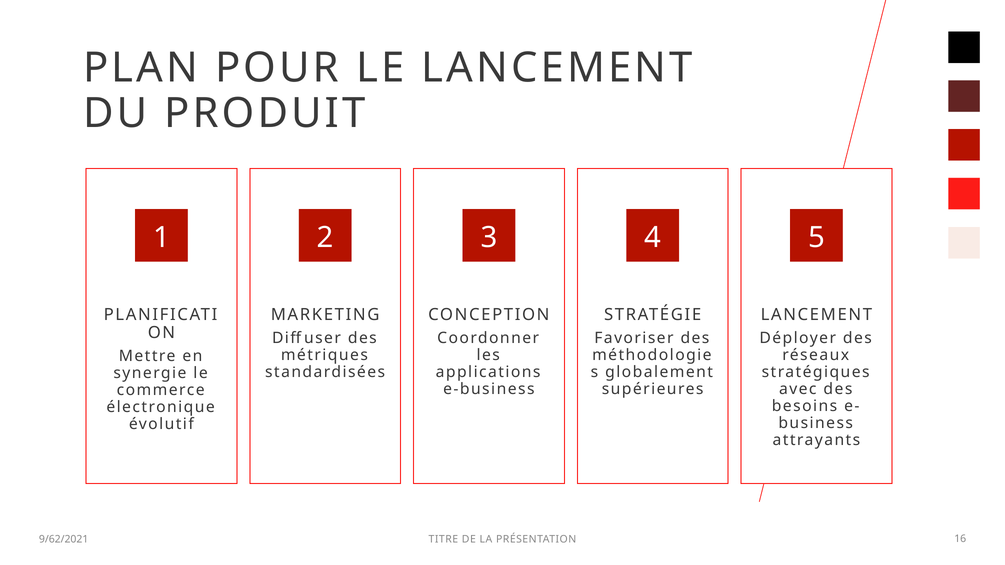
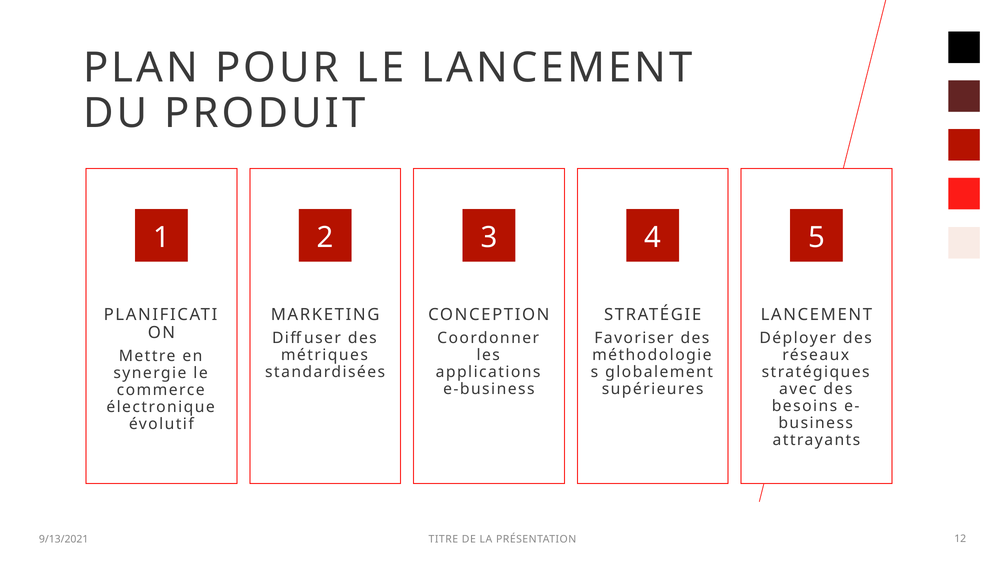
9/62/2021: 9/62/2021 -> 9/13/2021 (64, 540)
16: 16 -> 12 (960, 539)
